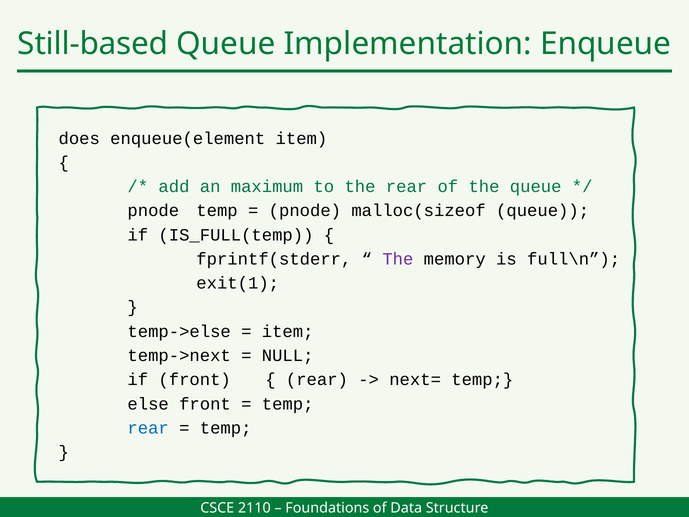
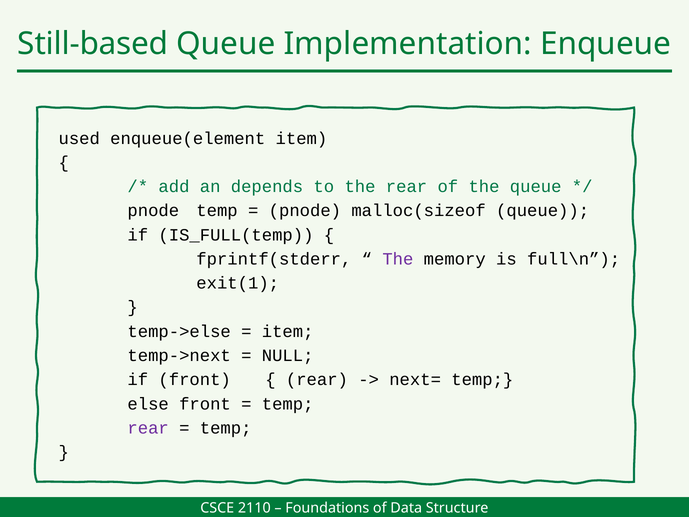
does: does -> used (79, 138)
maximum: maximum -> depends (267, 187)
rear colour: blue -> purple (148, 428)
